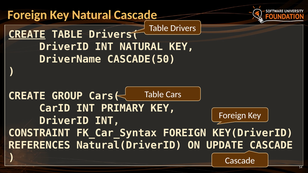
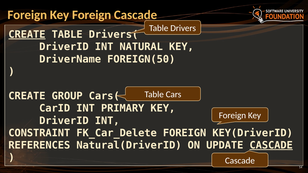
Key Natural: Natural -> Foreign (92, 15)
CASCADE(50: CASCADE(50 -> FOREIGN(50 (141, 59)
FK_Car_Syntax: FK_Car_Syntax -> FK_Car_Delete (117, 133)
CASCADE underline: none -> present (271, 146)
